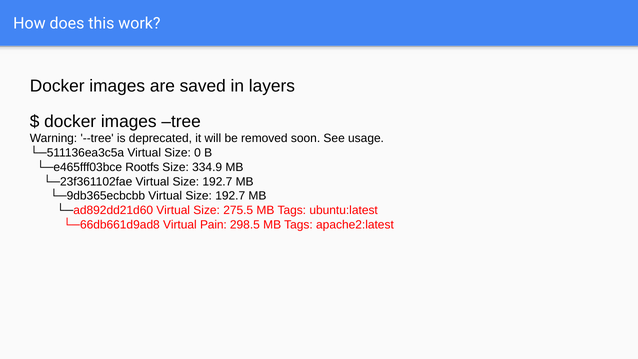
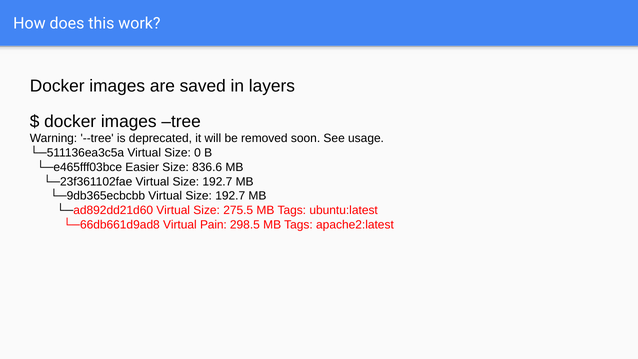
Rootfs: Rootfs -> Easier (142, 167)
334.9: 334.9 -> 836.6 (207, 167)
